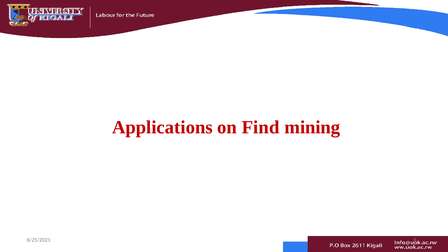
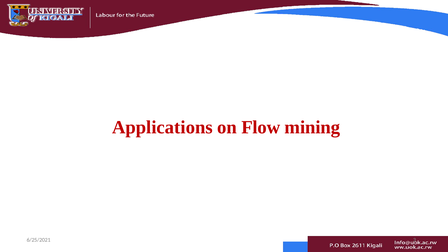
Find: Find -> Flow (261, 127)
